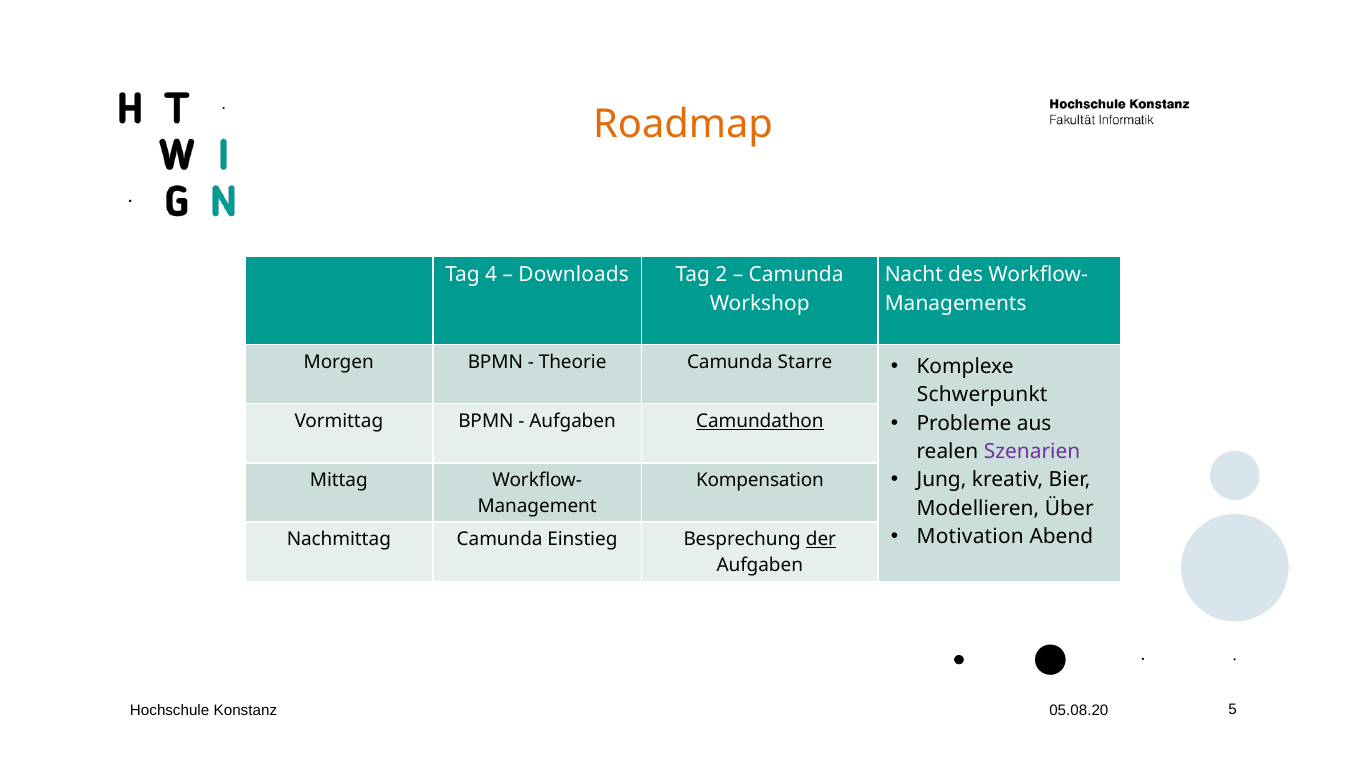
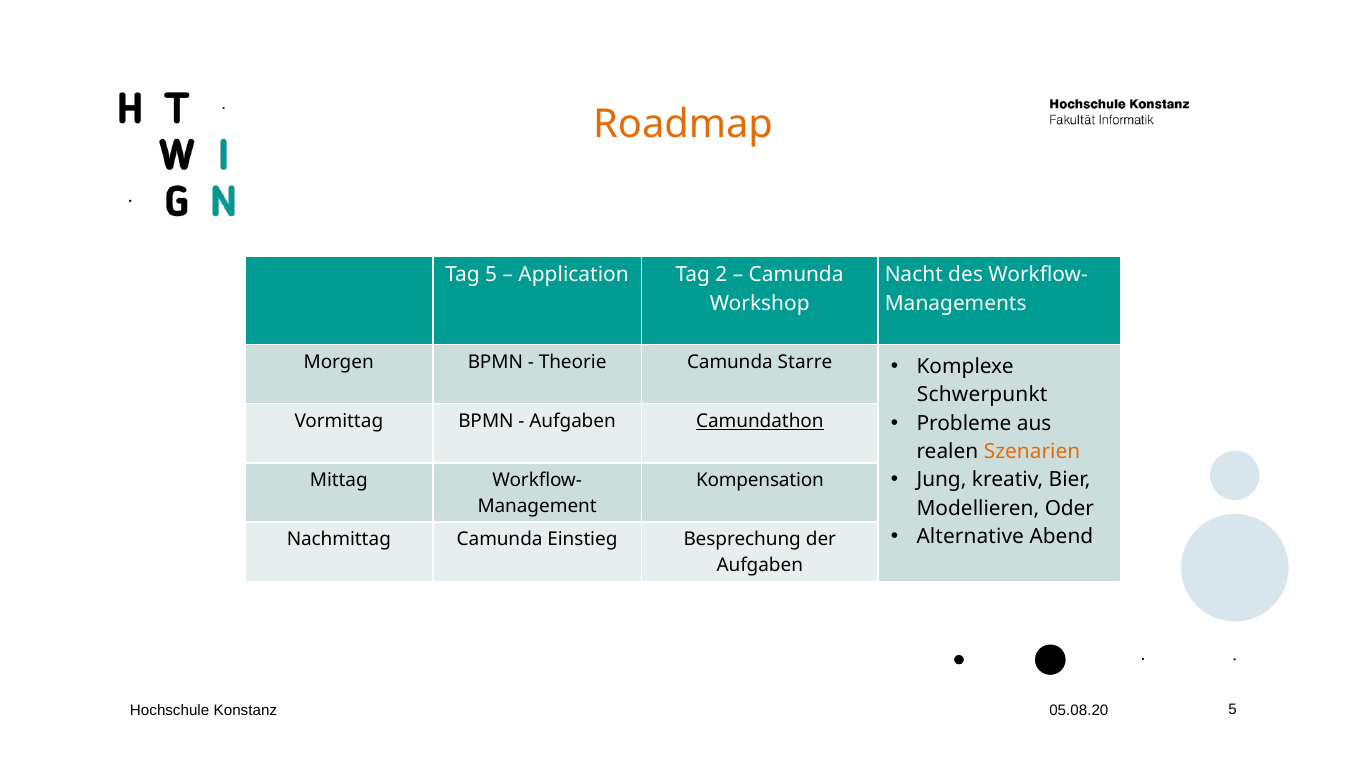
Tag 4: 4 -> 5 (491, 275)
Downloads: Downloads -> Application (574, 275)
Szenarien colour: purple -> orange (1032, 452)
Über: Über -> Oder (1069, 509)
Motivation: Motivation -> Alternative (970, 537)
der underline: present -> none (821, 540)
